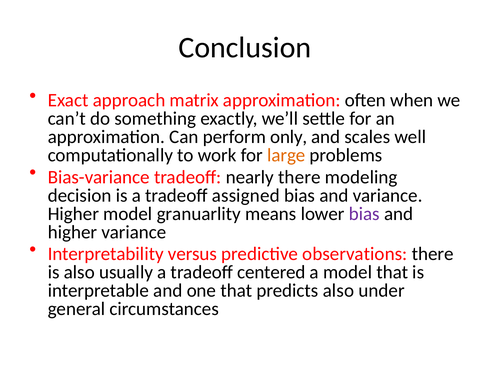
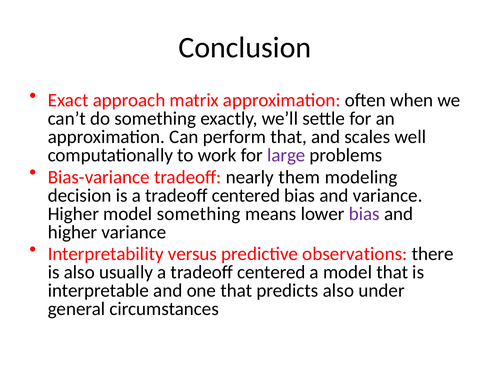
perform only: only -> that (289, 137)
large colour: orange -> purple (286, 155)
nearly there: there -> them (299, 177)
is a tradeoff assigned: assigned -> centered (246, 195)
model granuarlity: granuarlity -> something (199, 214)
